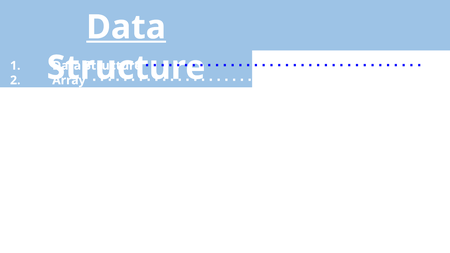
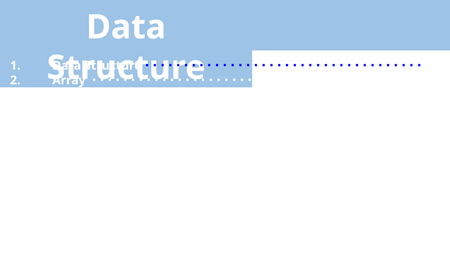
Data underline: present -> none (126, 27)
